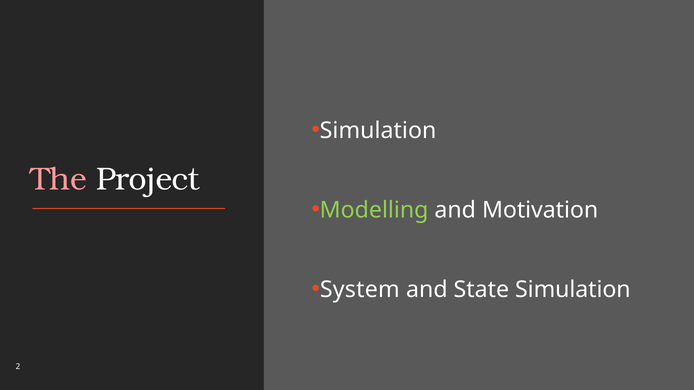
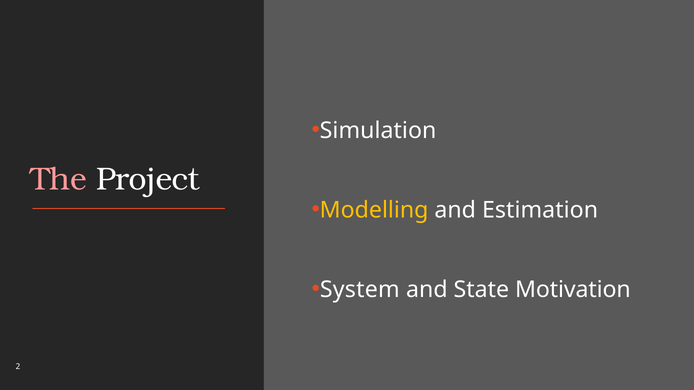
Modelling colour: light green -> yellow (374, 210)
Motivation: Motivation -> Estimation (540, 210)
State Simulation: Simulation -> Motivation (573, 290)
